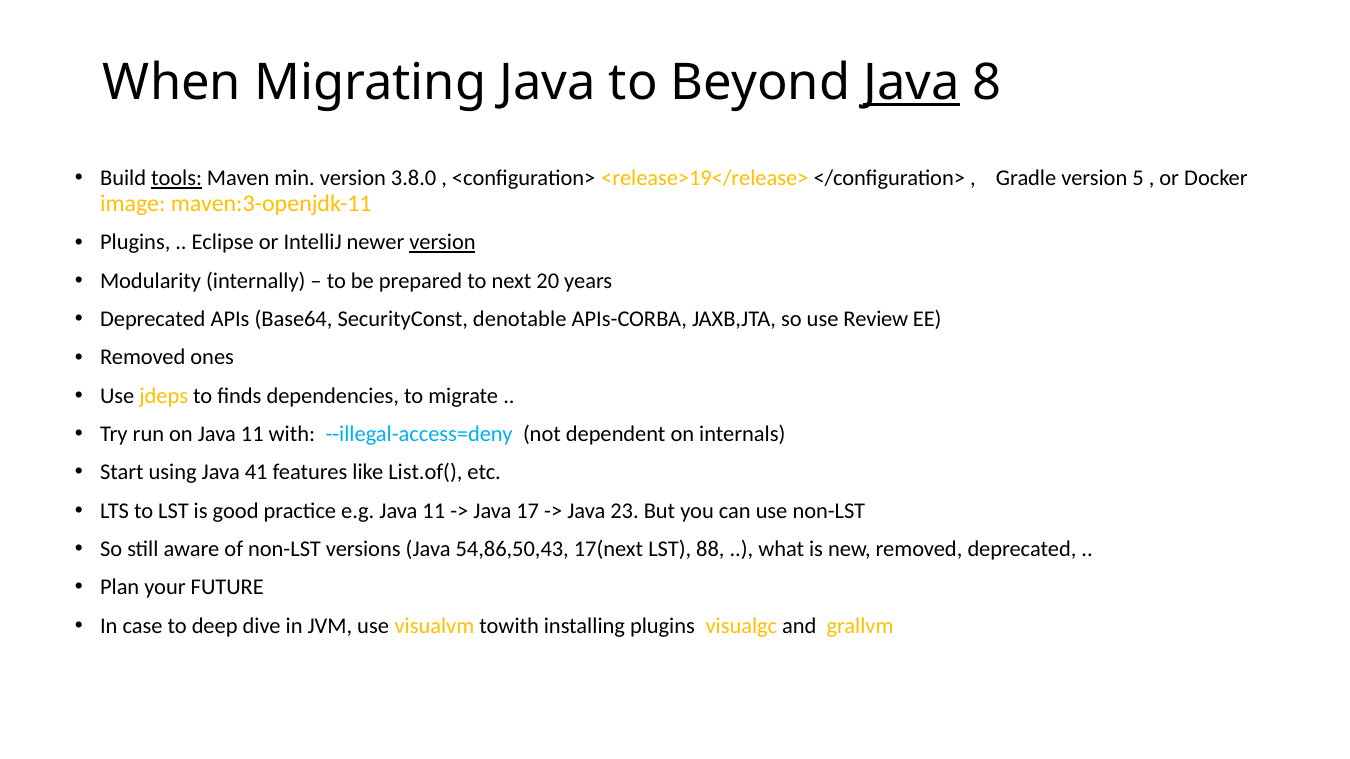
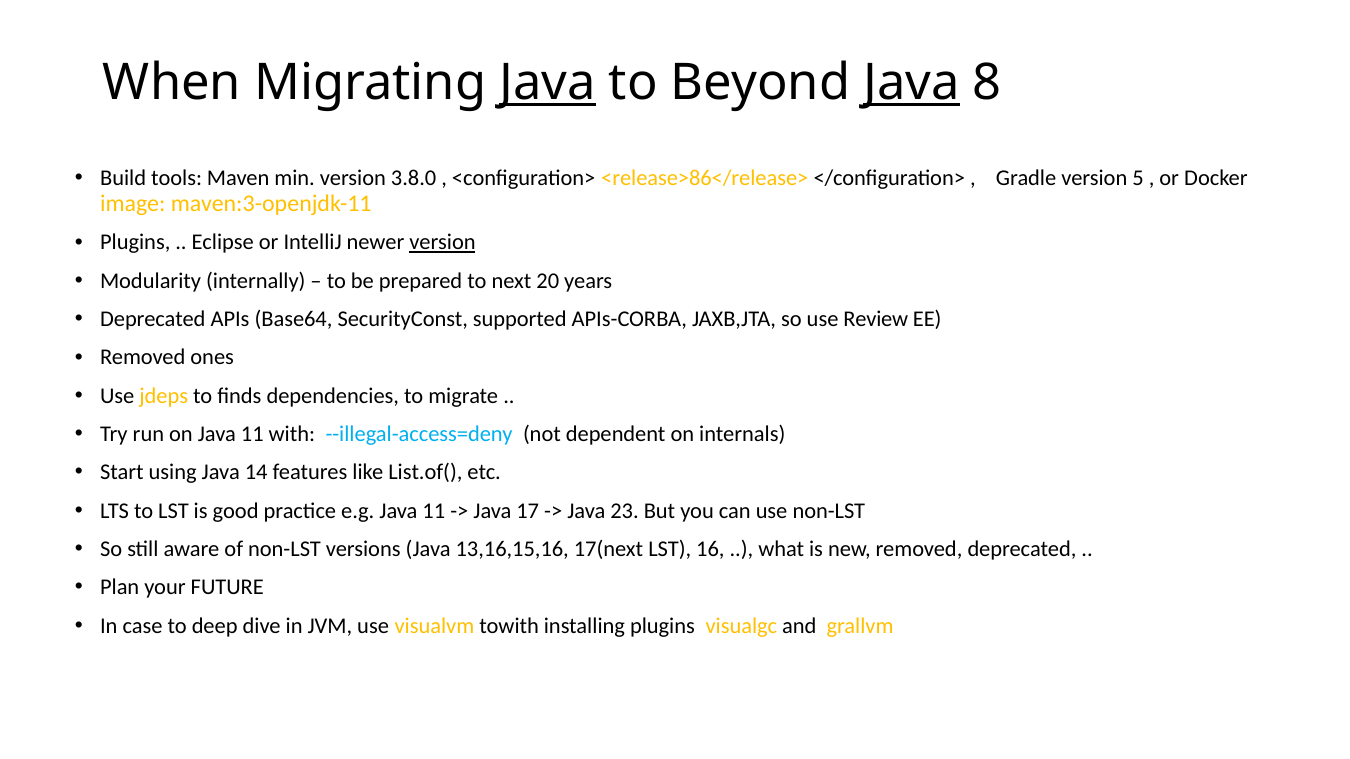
Java underline: none -> present (548, 83)
tools underline: present -> none (177, 178)
<release>19</release>: <release>19</release> -> <release>86</release> (705, 178)
denotable: denotable -> supported (520, 319)
41: 41 -> 14 (256, 473)
54,86,50,43: 54,86,50,43 -> 13,16,15,16 (512, 549)
88: 88 -> 16 (710, 549)
